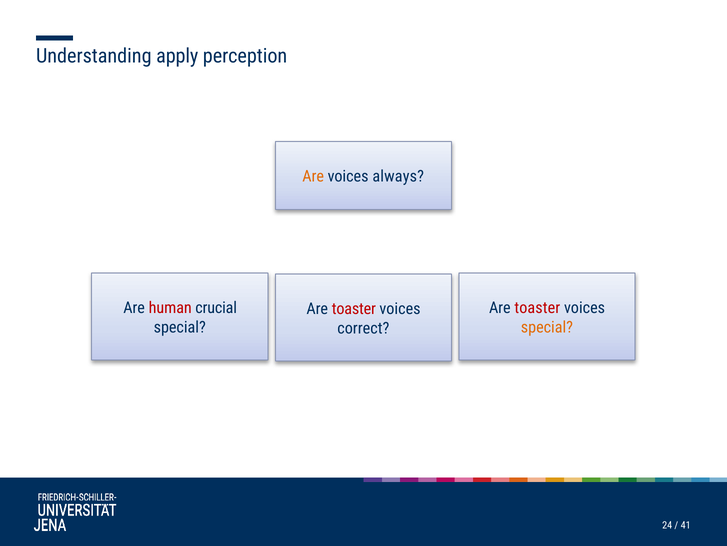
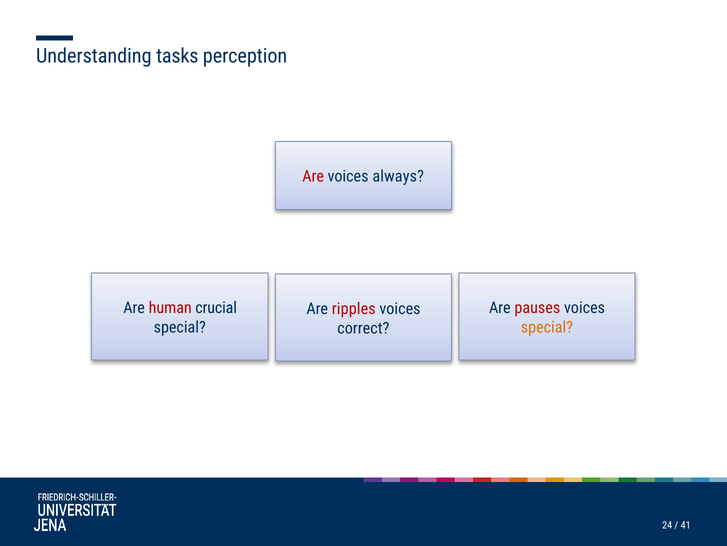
apply: apply -> tasks (177, 56)
Are colour: orange -> red (313, 176)
toaster: toaster -> pauses (537, 308)
toaster: toaster -> ripples (354, 308)
